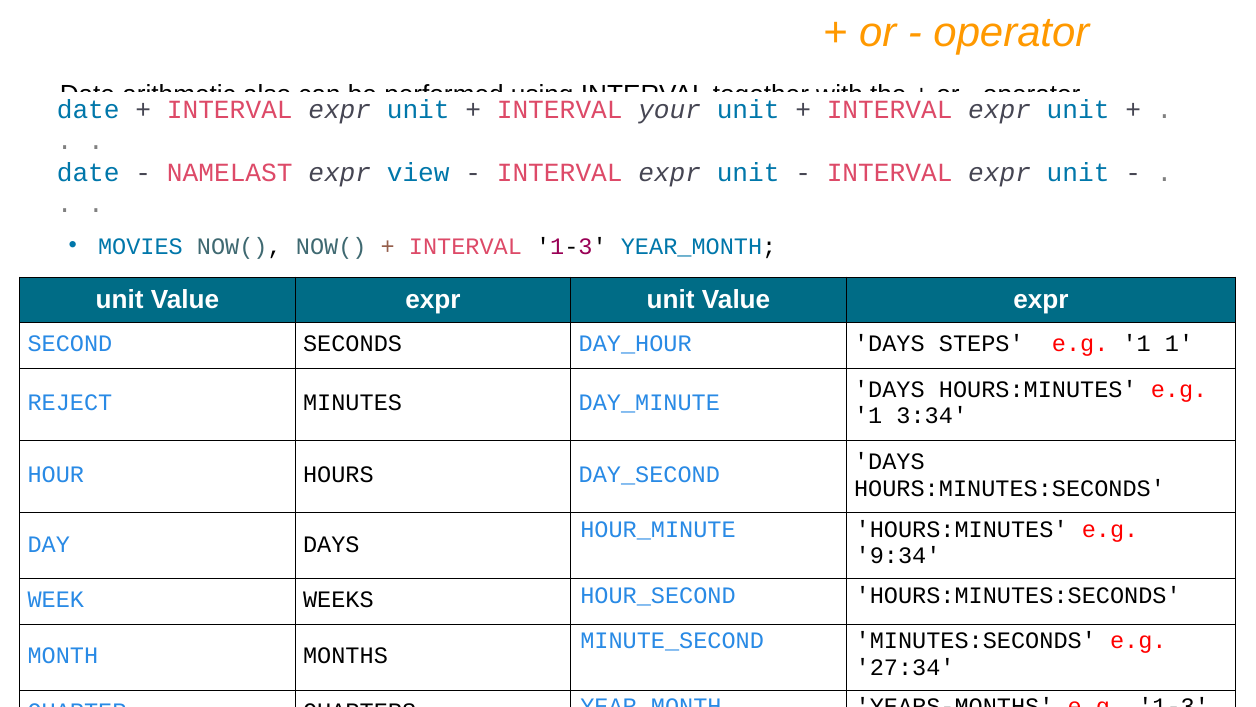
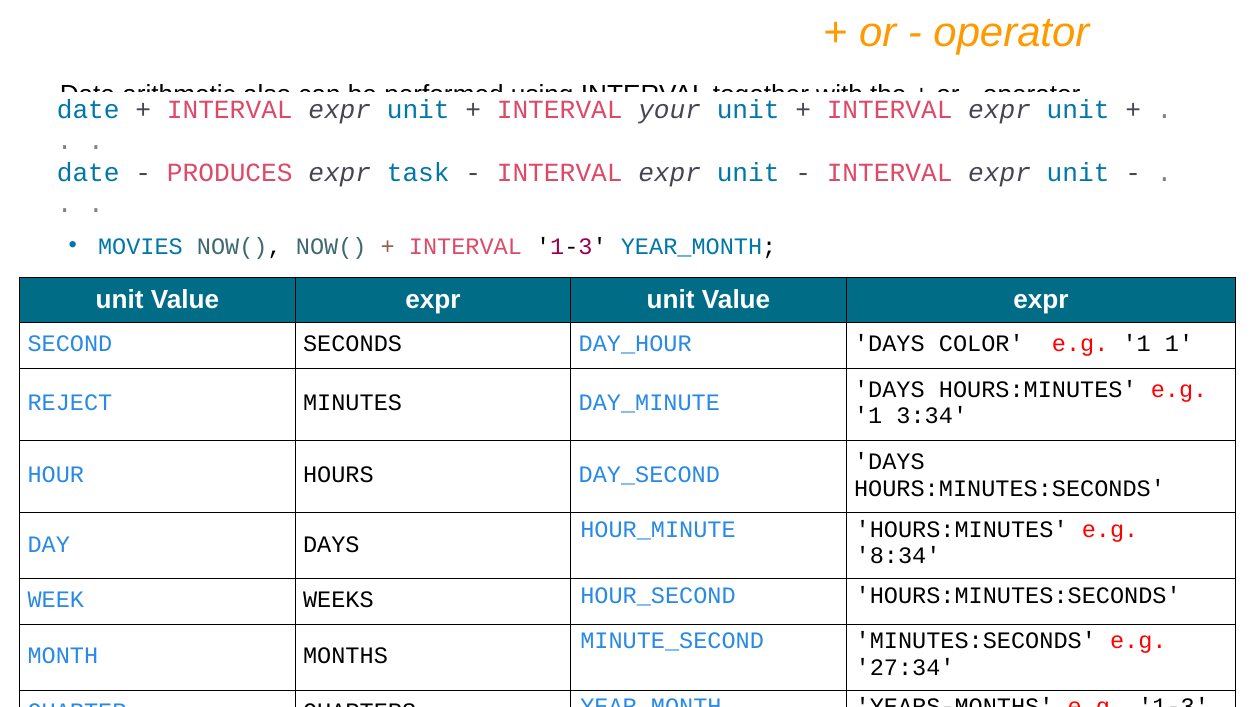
NAMELAST: NAMELAST -> PRODUCES (230, 172)
view: view -> task (418, 172)
STEPS: STEPS -> COLOR (981, 344)
9:34: 9:34 -> 8:34 (898, 556)
